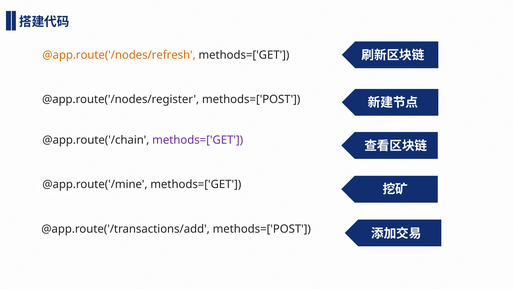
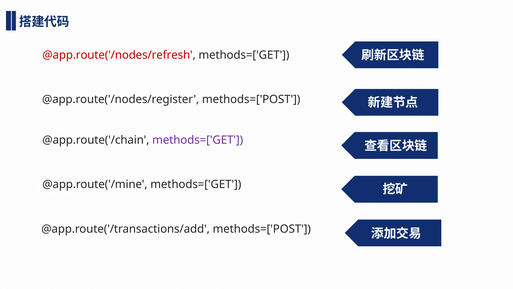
@app.route('/nodes/refresh colour: orange -> red (119, 55)
